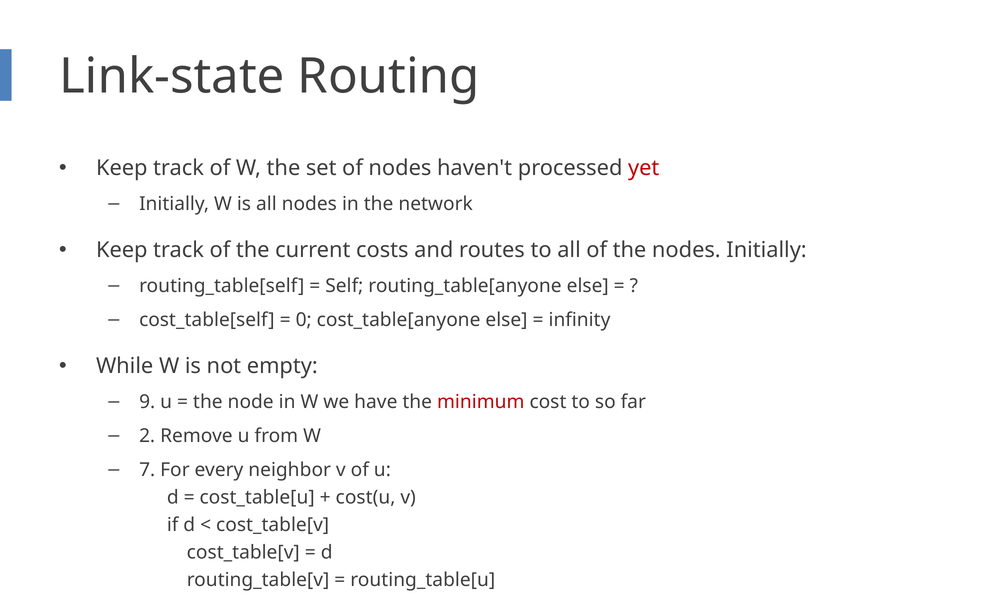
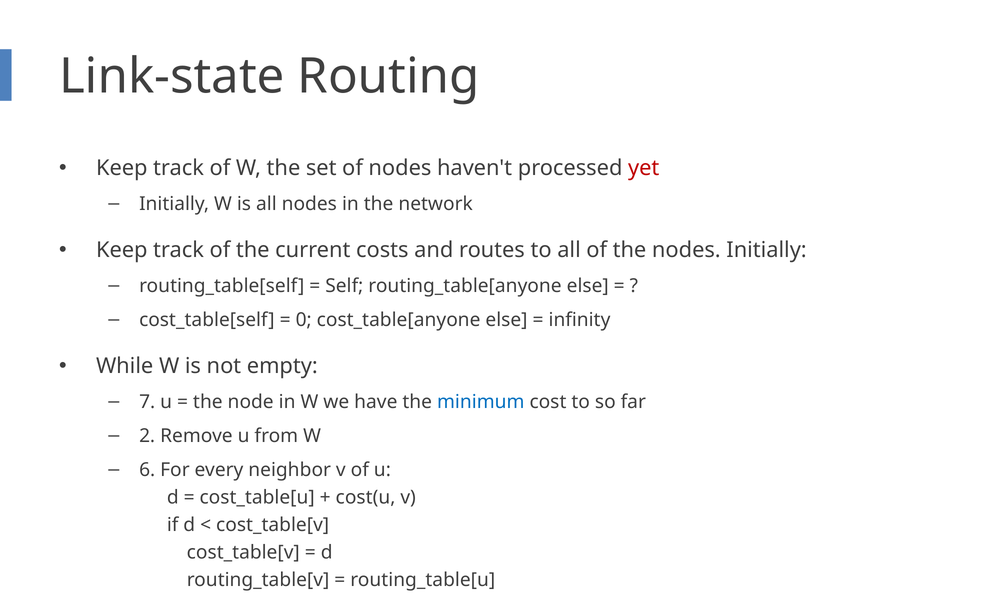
9: 9 -> 7 (147, 402)
minimum colour: red -> blue (481, 402)
7: 7 -> 6 (147, 470)
